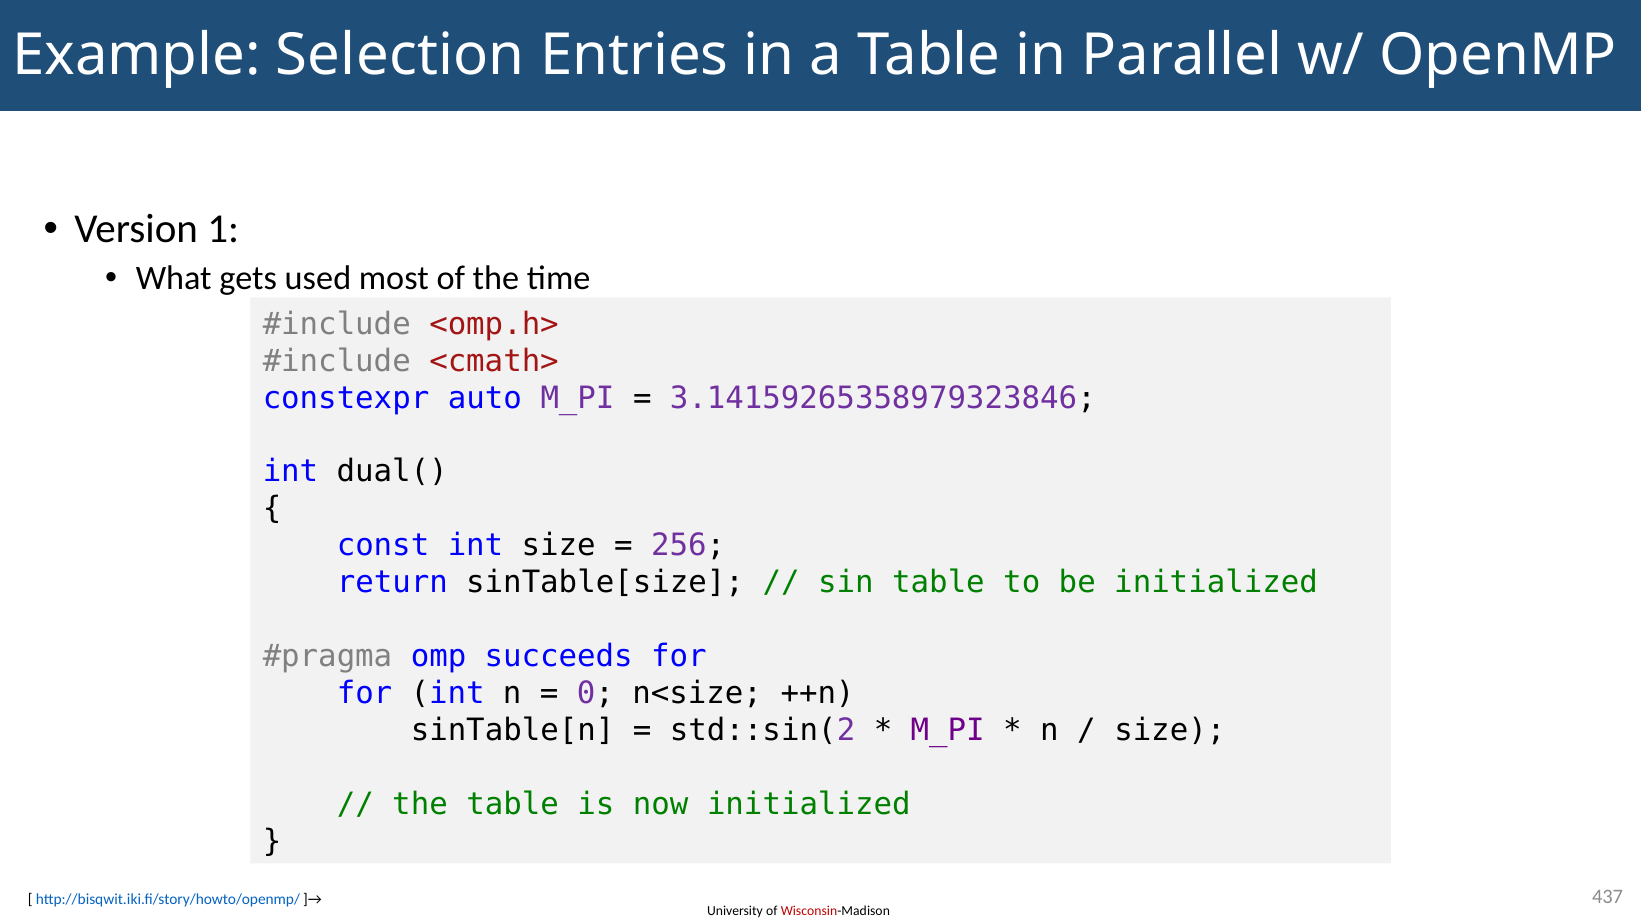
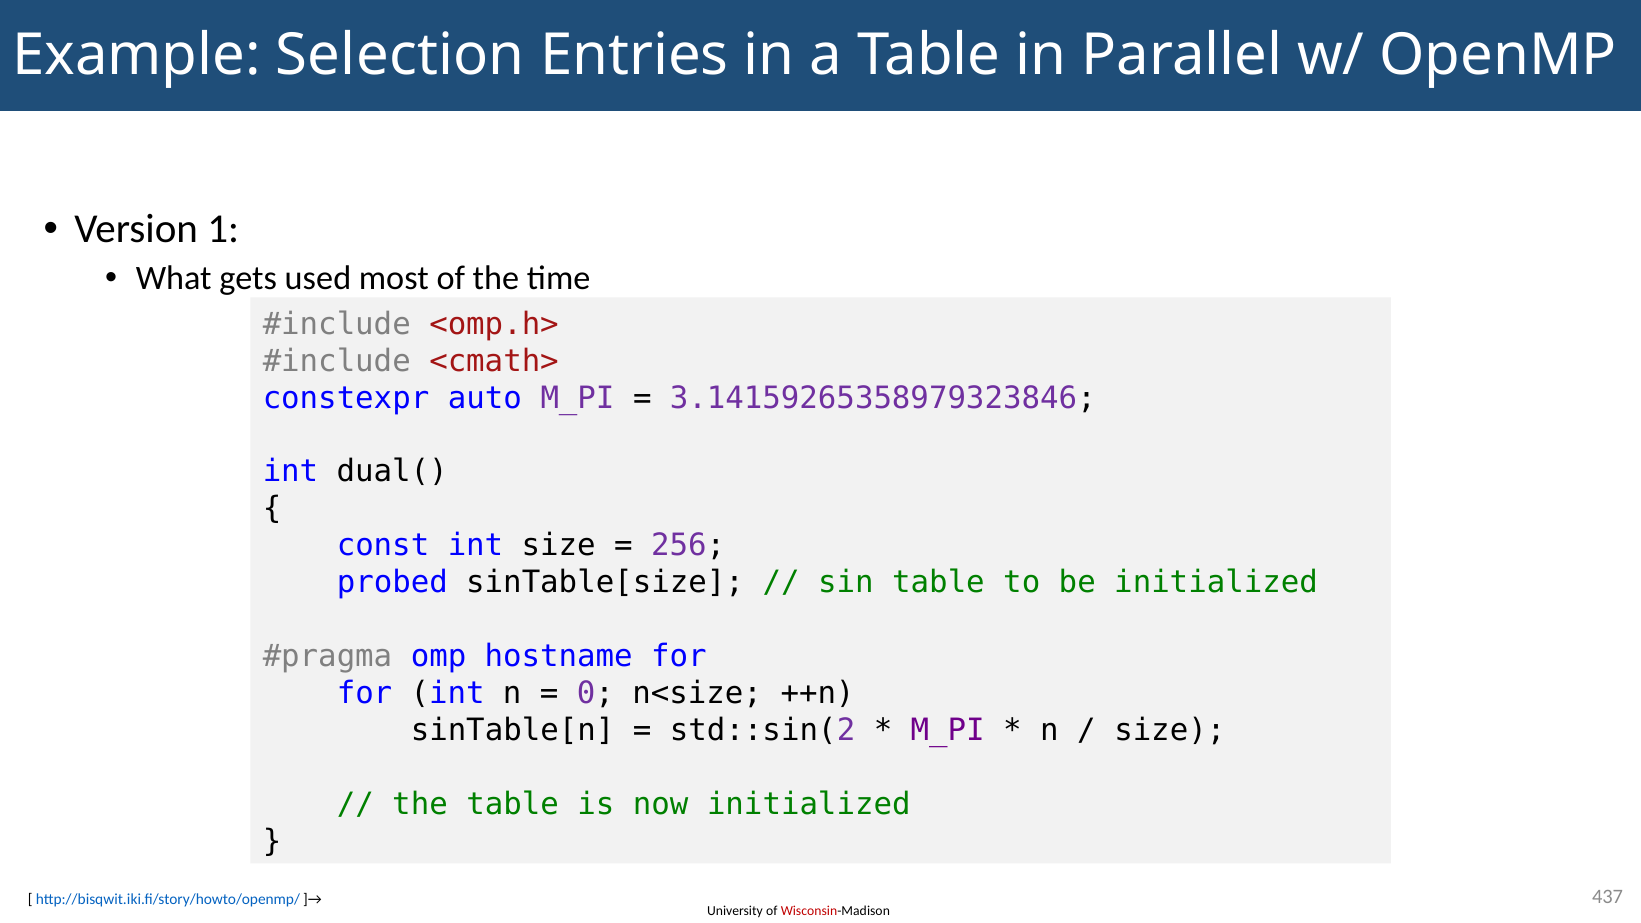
return: return -> probed (392, 583)
succeeds: succeeds -> hostname (559, 656)
